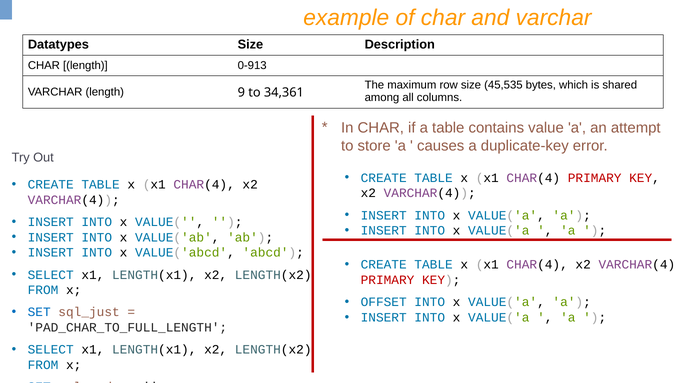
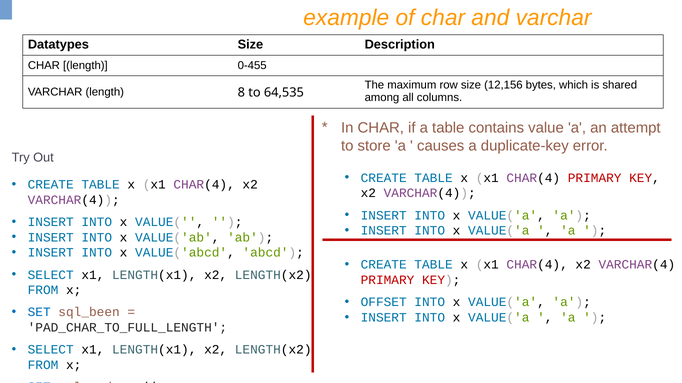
0-913: 0-913 -> 0-455 (252, 66)
45,535: 45,535 -> 12,156 (503, 85)
9: 9 -> 8 (241, 93)
34,361: 34,361 -> 64,535 (284, 93)
sql_just: sql_just -> sql_been (89, 313)
